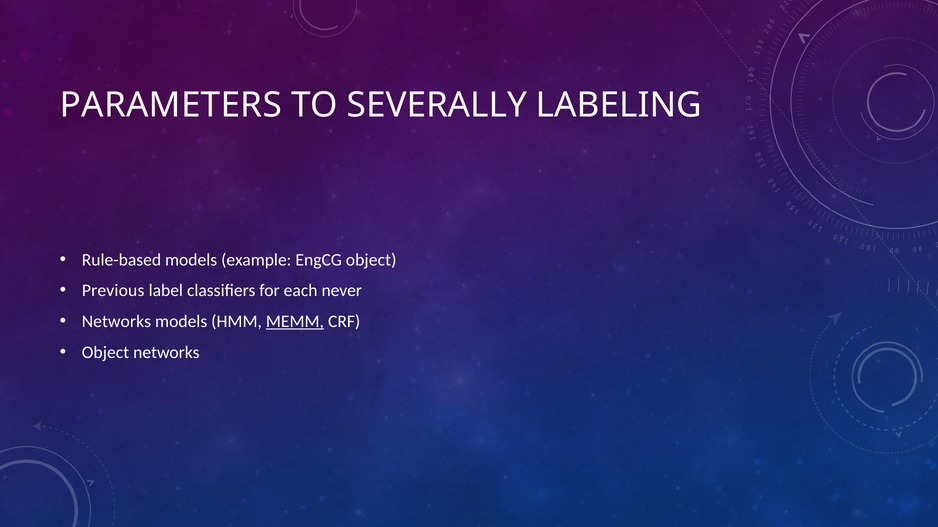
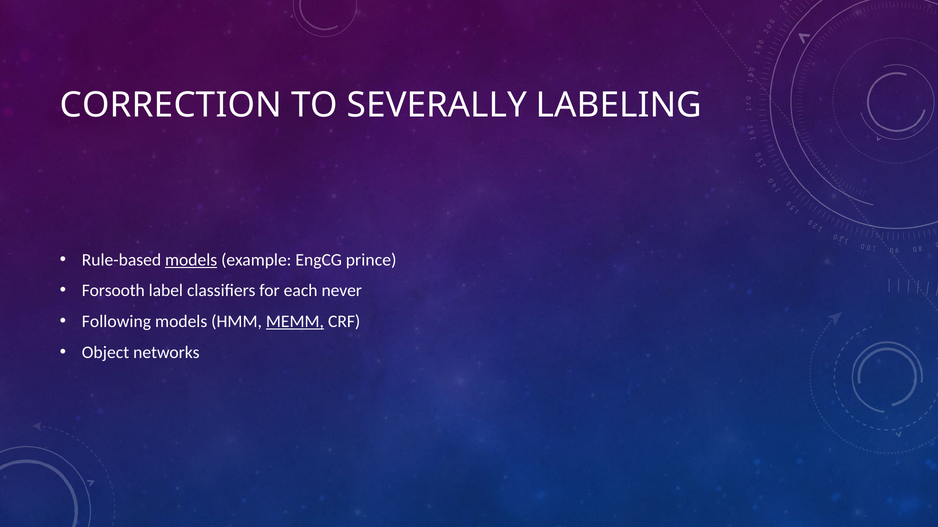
PARAMETERS: PARAMETERS -> CORRECTION (171, 105)
models underline: none -> present (191, 260)
EngCG object: object -> prince (371, 260)
Previous: Previous -> Forsooth (113, 291)
Networks: Networks -> Following (116, 322)
